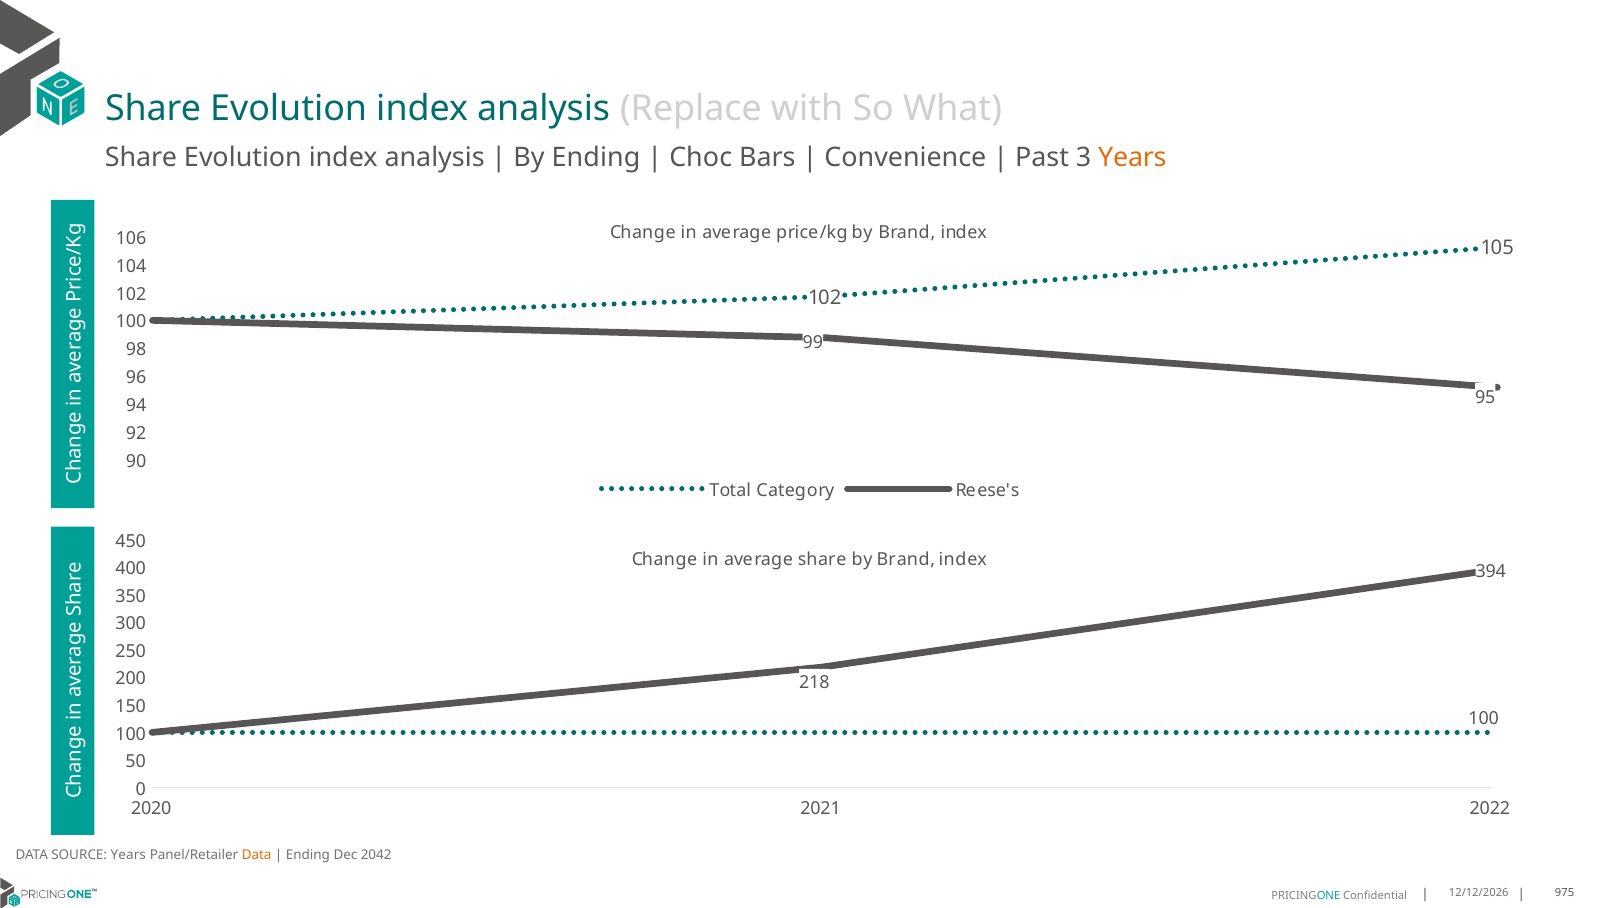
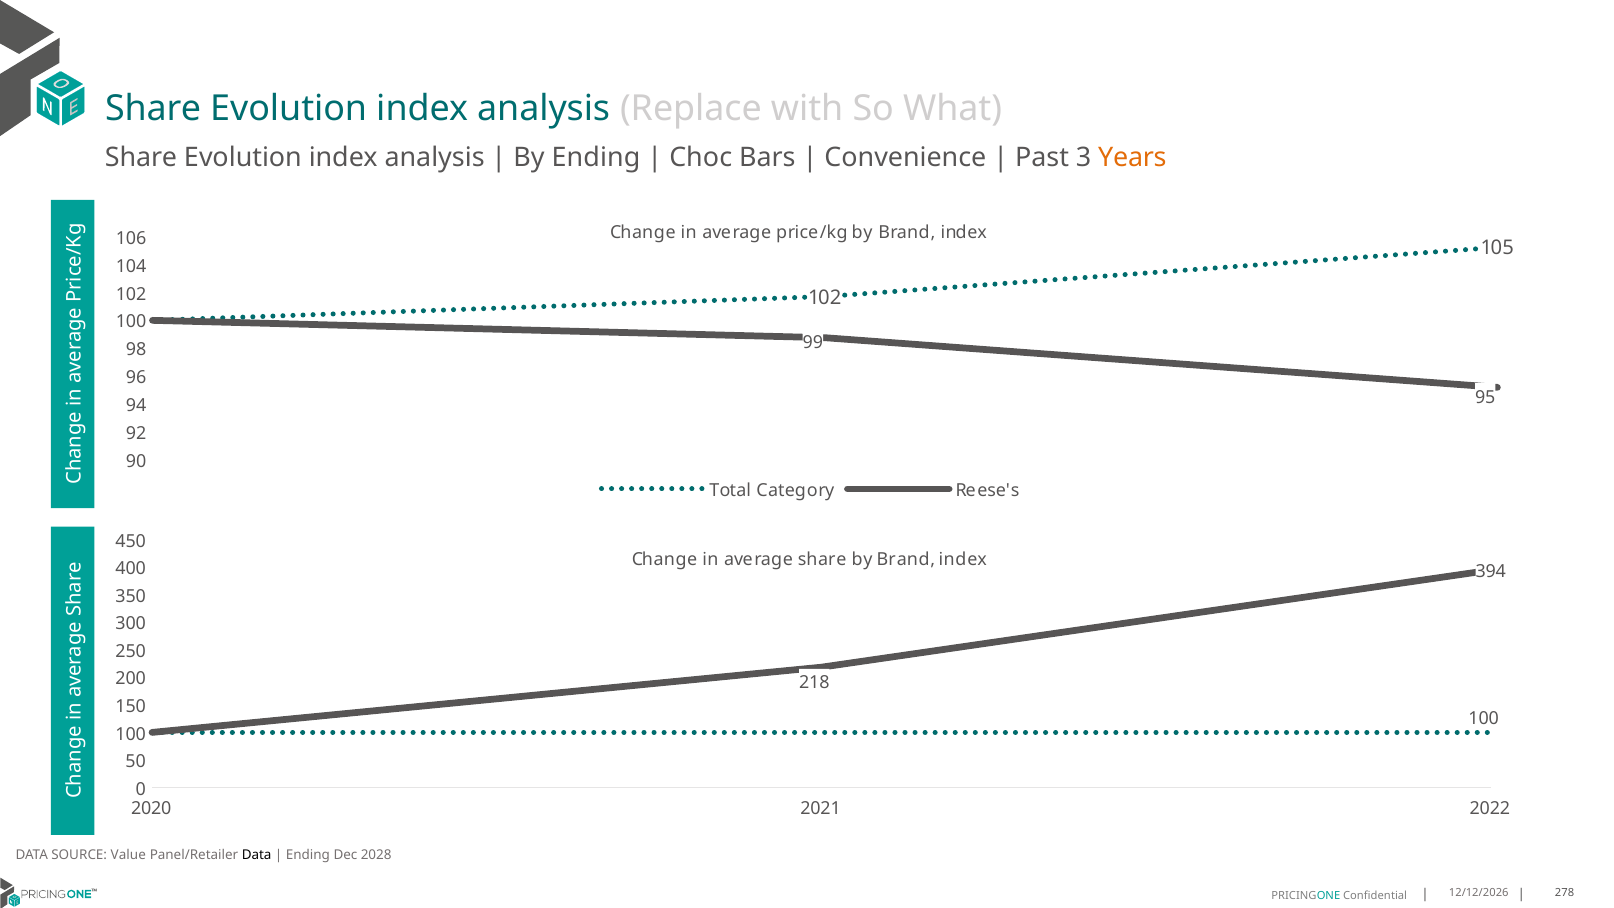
SOURCE Years: Years -> Value (128, 855)
Data colour: orange -> black (257, 855)
2042: 2042 -> 2028 (376, 855)
975: 975 -> 278 (1565, 893)
